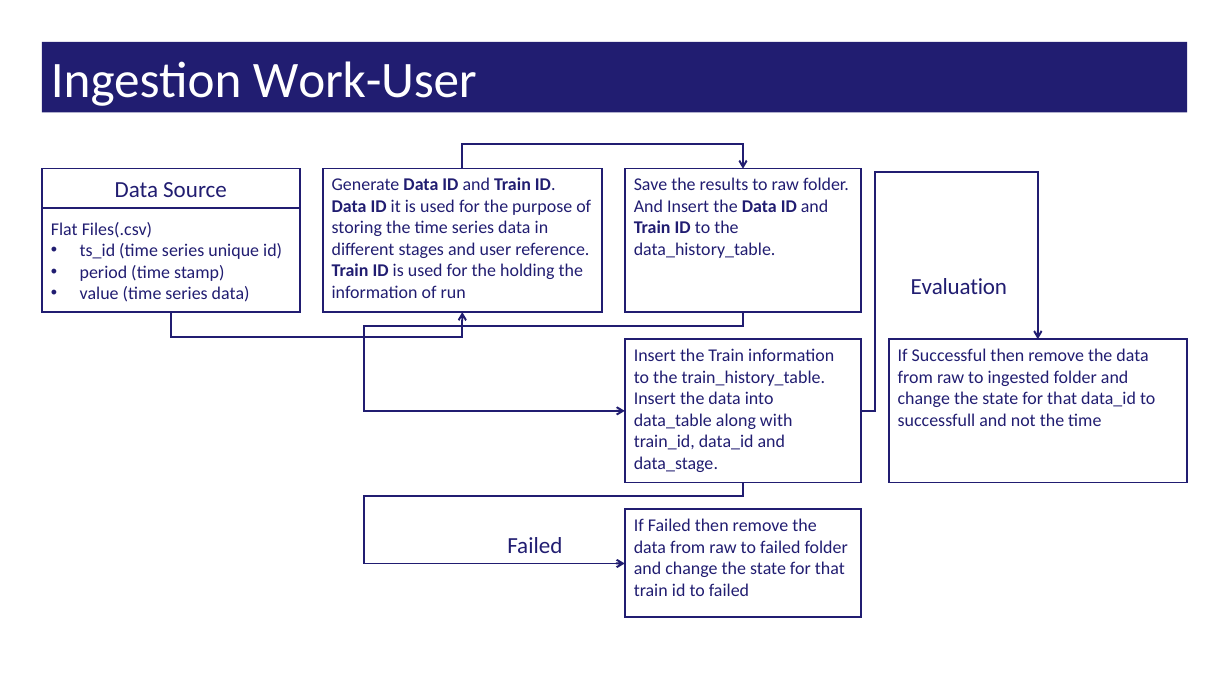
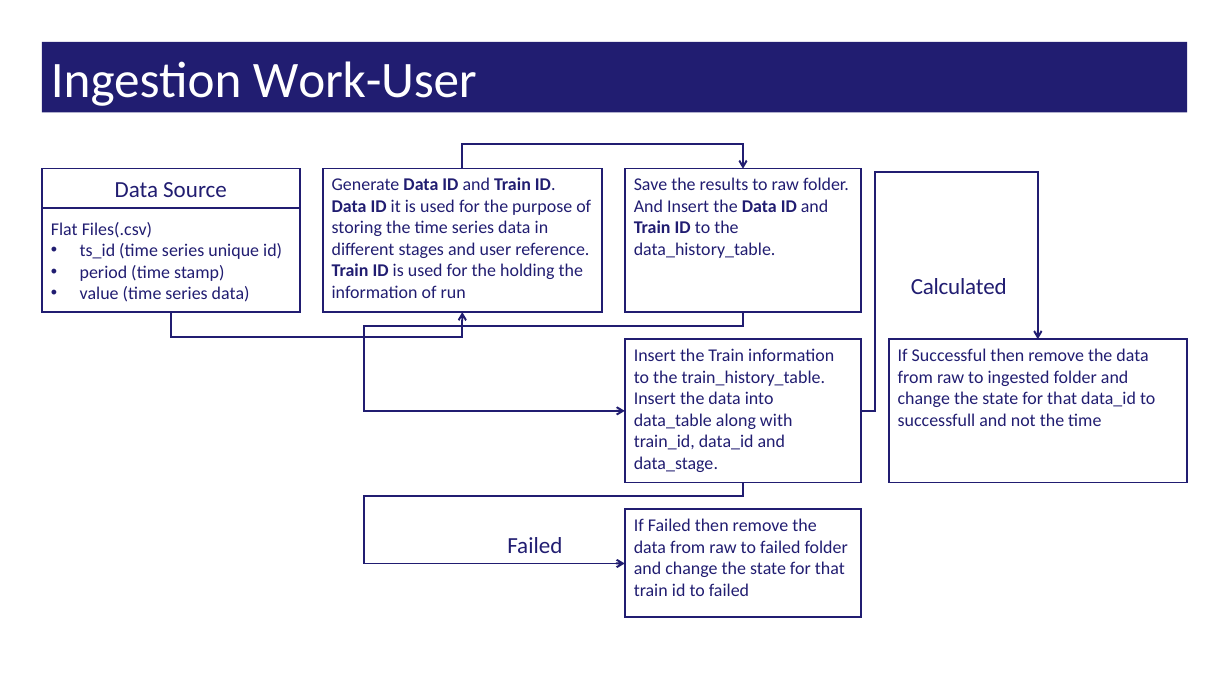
Evaluation: Evaluation -> Calculated (959, 287)
